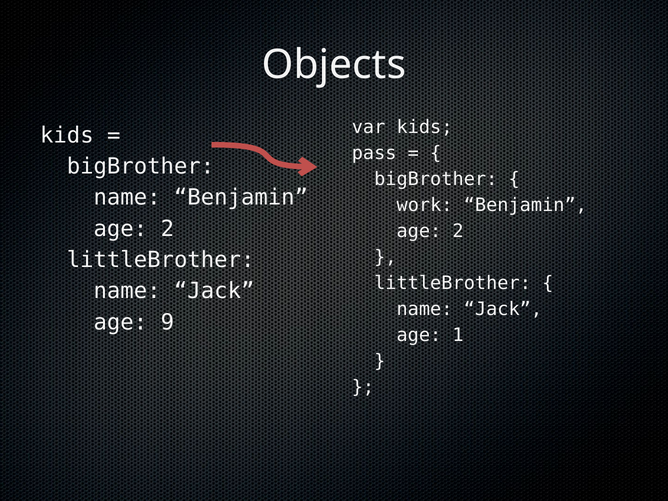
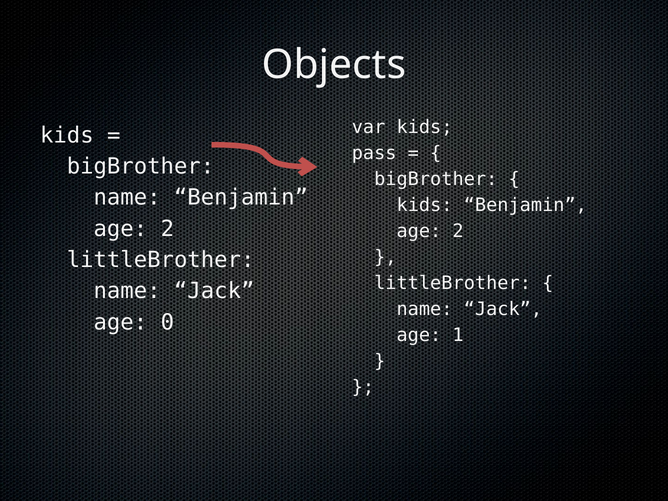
work: work -> kids (425, 205)
9: 9 -> 0 (167, 322)
